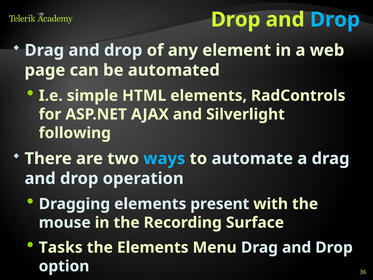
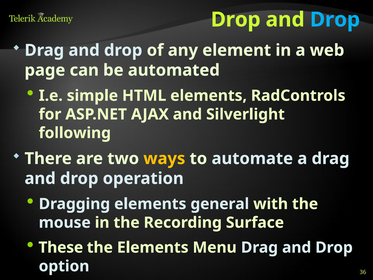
ways colour: light blue -> yellow (164, 158)
present: present -> general (220, 204)
Tasks: Tasks -> These (61, 247)
